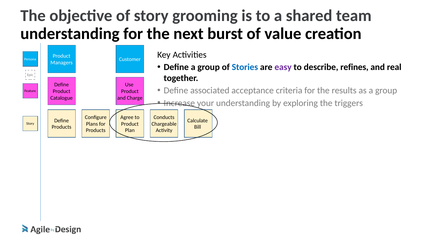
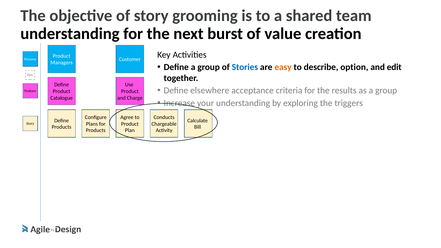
easy colour: purple -> orange (283, 67)
refines: refines -> option (354, 67)
real: real -> edit (394, 67)
associated: associated -> elsewhere (210, 91)
